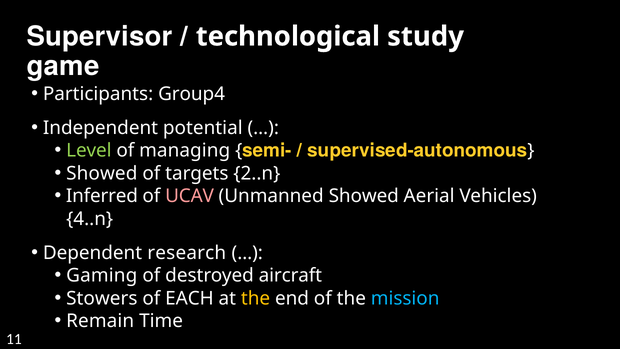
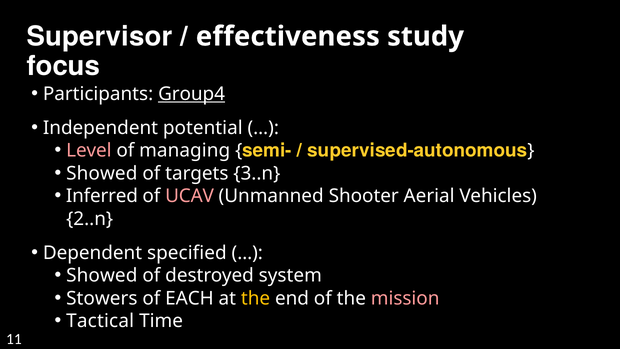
technological: technological -> effectiveness (288, 36)
game: game -> focus (63, 66)
Group4 underline: none -> present (192, 94)
Level colour: light green -> pink (89, 151)
2..n: 2..n -> 3..n (257, 173)
Unmanned Showed: Showed -> Shooter (364, 196)
4..n: 4..n -> 2..n (90, 219)
research: research -> specified (187, 253)
Gaming: Gaming -> Showed (102, 276)
aircraft: aircraft -> system (290, 276)
mission colour: light blue -> pink (405, 298)
Remain: Remain -> Tactical (100, 321)
